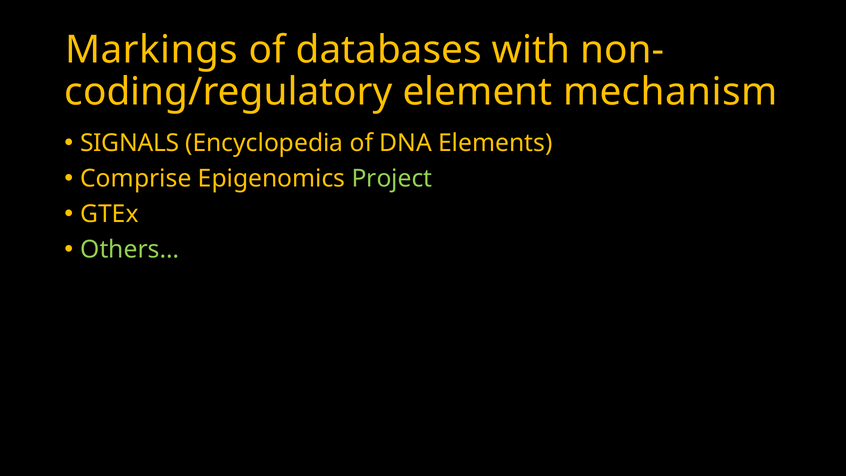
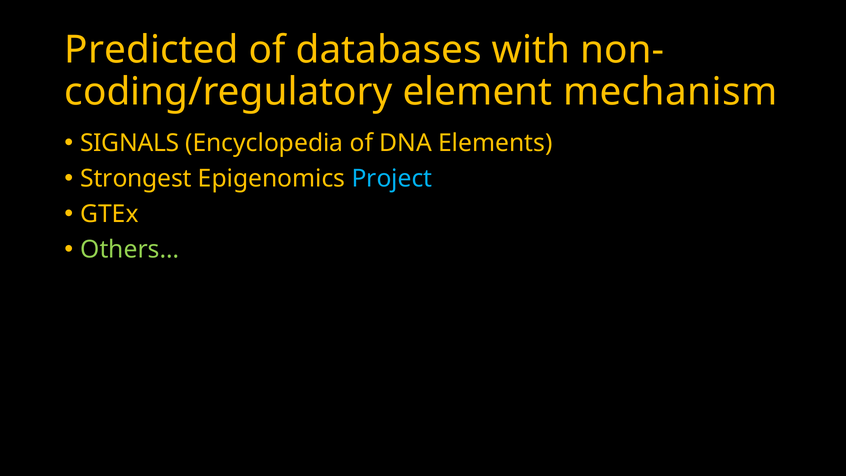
Markings: Markings -> Predicted (152, 50)
Comprise: Comprise -> Strongest (136, 179)
Project colour: light green -> light blue (392, 179)
